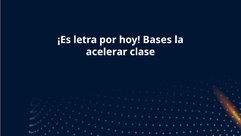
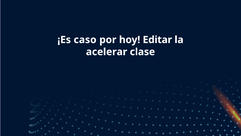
letra: letra -> caso (85, 40)
Bases: Bases -> Editar (157, 40)
